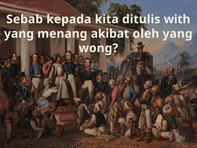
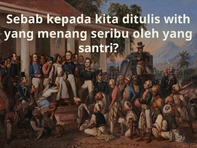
akibat: akibat -> seribu (110, 34)
wong: wong -> santri (99, 48)
